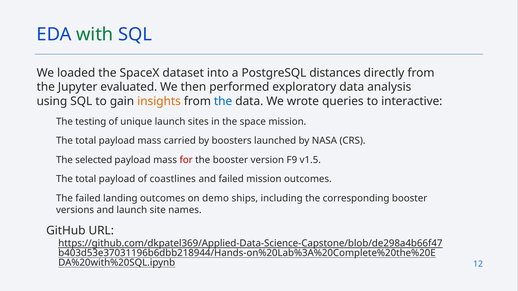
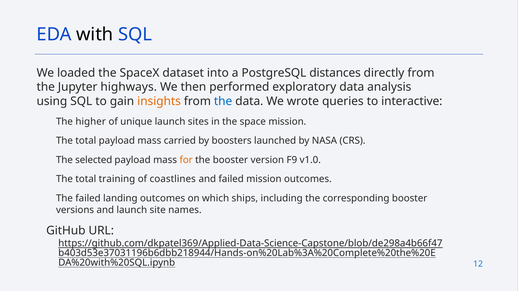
with colour: green -> black (95, 35)
evaluated: evaluated -> highways (129, 87)
testing: testing -> higher (91, 122)
for colour: red -> orange (186, 160)
v1.5: v1.5 -> v1.0 (310, 160)
payload: payload -> training (117, 179)
demo: demo -> which (216, 199)
